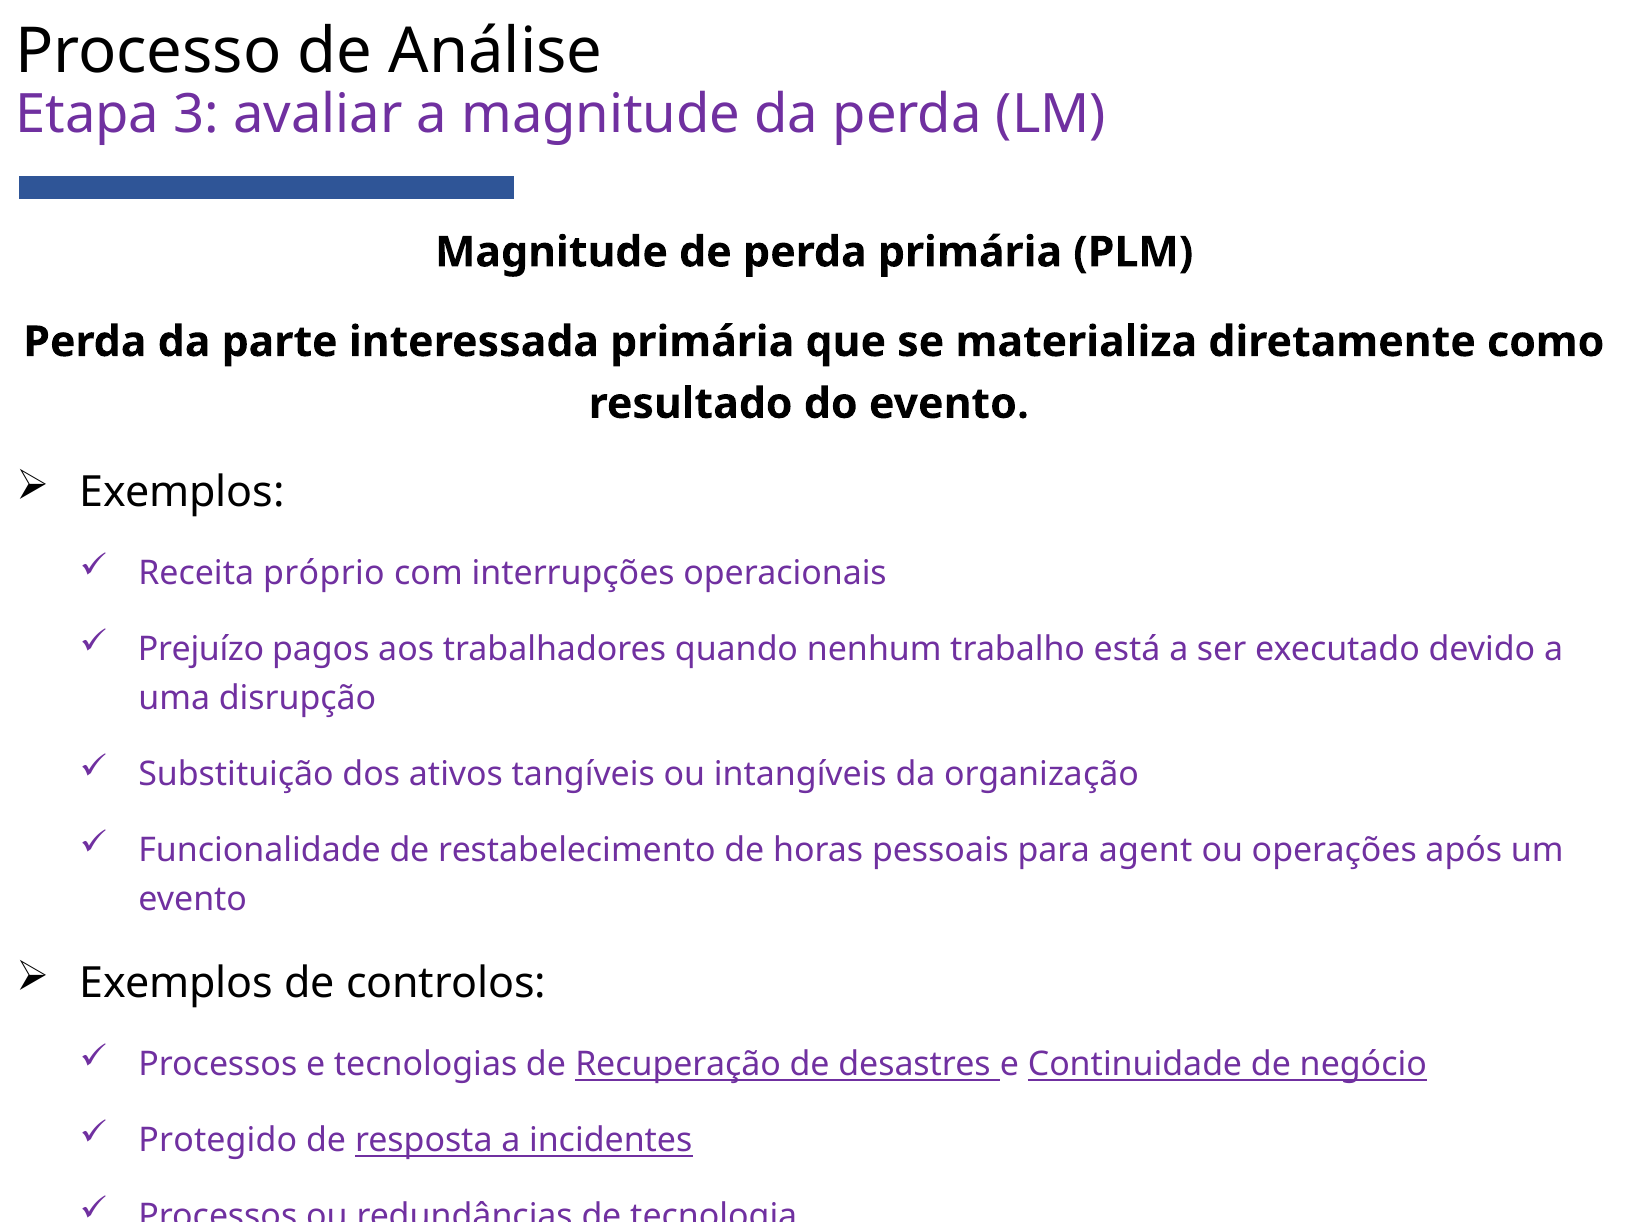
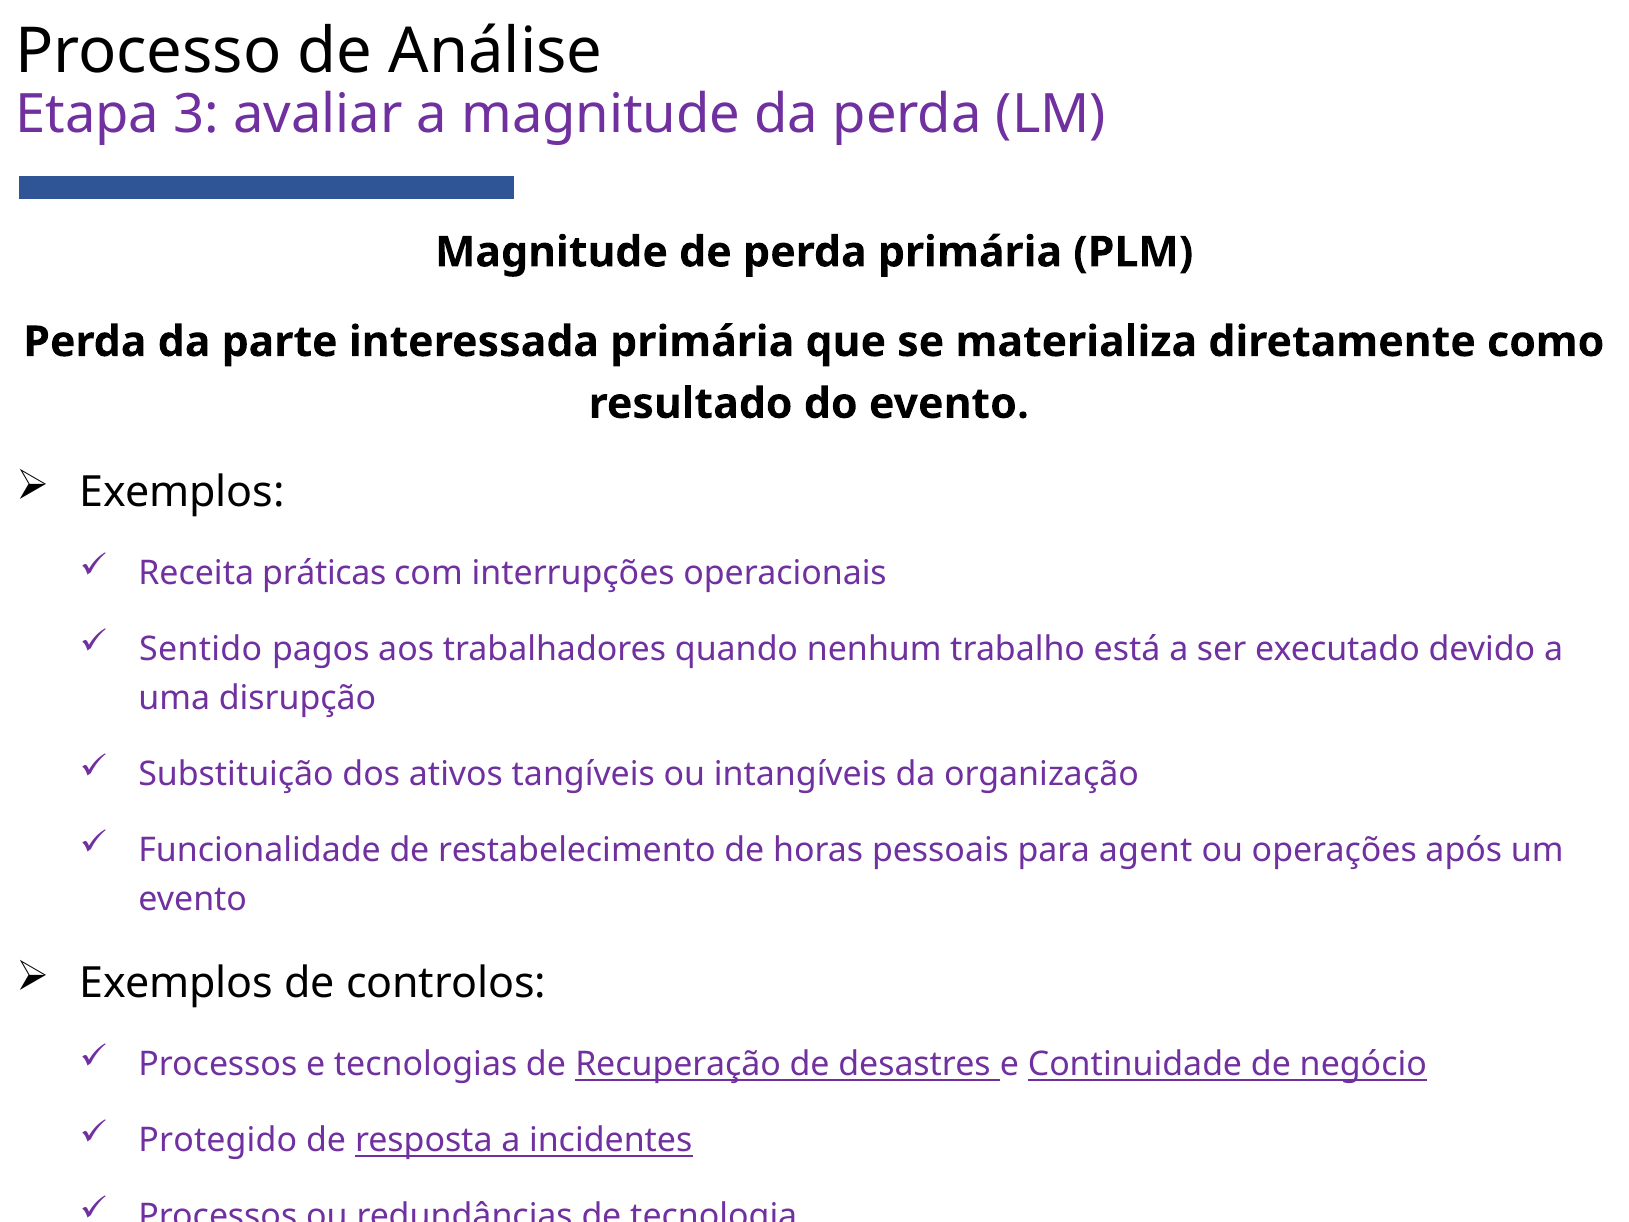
próprio: próprio -> práticas (324, 573)
Prejuízo: Prejuízo -> Sentido (201, 649)
